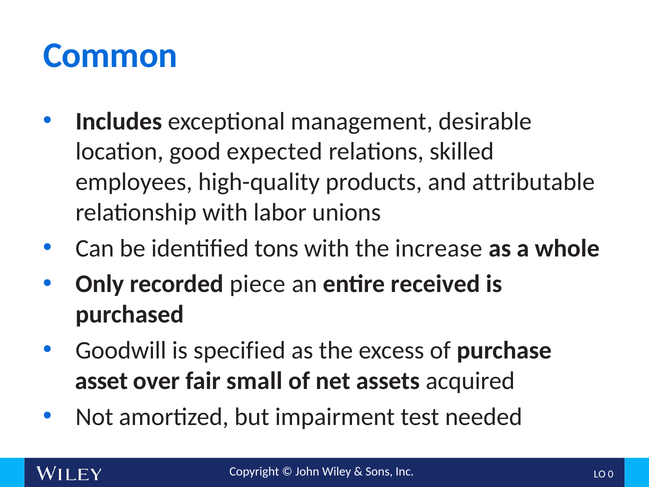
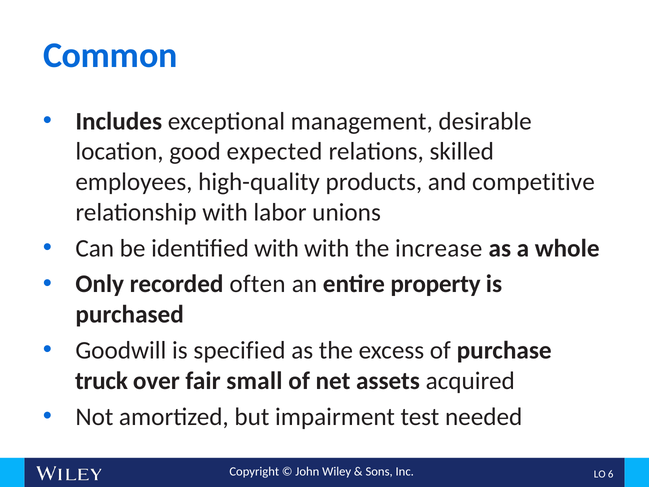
attributable: attributable -> competitive (533, 182)
identified tons: tons -> with (277, 248)
piece: piece -> often (257, 284)
received: received -> property (435, 284)
asset: asset -> truck (101, 381)
0: 0 -> 6 (611, 474)
